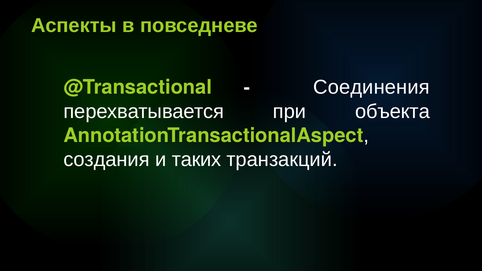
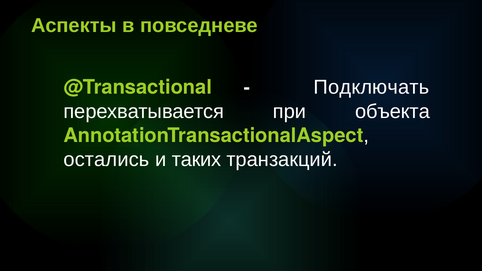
Соединения: Соединения -> Подключать (371, 87)
создания: создания -> остались (106, 160)
